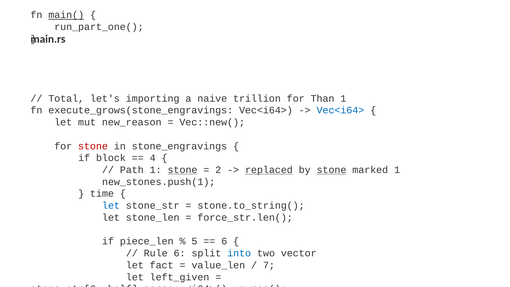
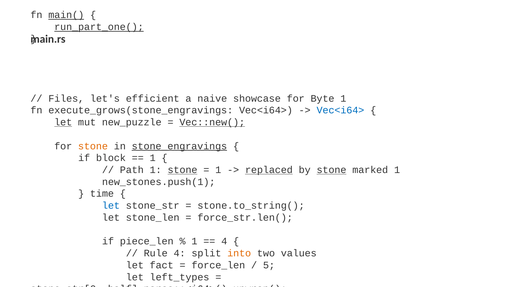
run_part_one( underline: none -> present (99, 27)
Total: Total -> Files (66, 98)
importing: importing -> efficient (153, 98)
trillion: trillion -> showcase (257, 98)
Than: Than -> Byte (323, 98)
let underline: none -> present (63, 122)
new_reason: new_reason -> new_puzzle (132, 122)
Vec::new( underline: none -> present (212, 122)
stone colour: red -> orange (93, 146)
stone_engravings underline: none -> present (179, 146)
4: 4 -> 1 (153, 158)
2: 2 -> 1 (218, 170)
5: 5 -> 1 (194, 241)
6: 6 -> 4 (224, 241)
Rule 6: 6 -> 4 (180, 253)
into colour: blue -> orange (239, 253)
vector: vector -> values (299, 253)
value_len: value_len -> force_len (218, 265)
7: 7 -> 5 (269, 265)
left_given: left_given -> left_types (180, 277)
